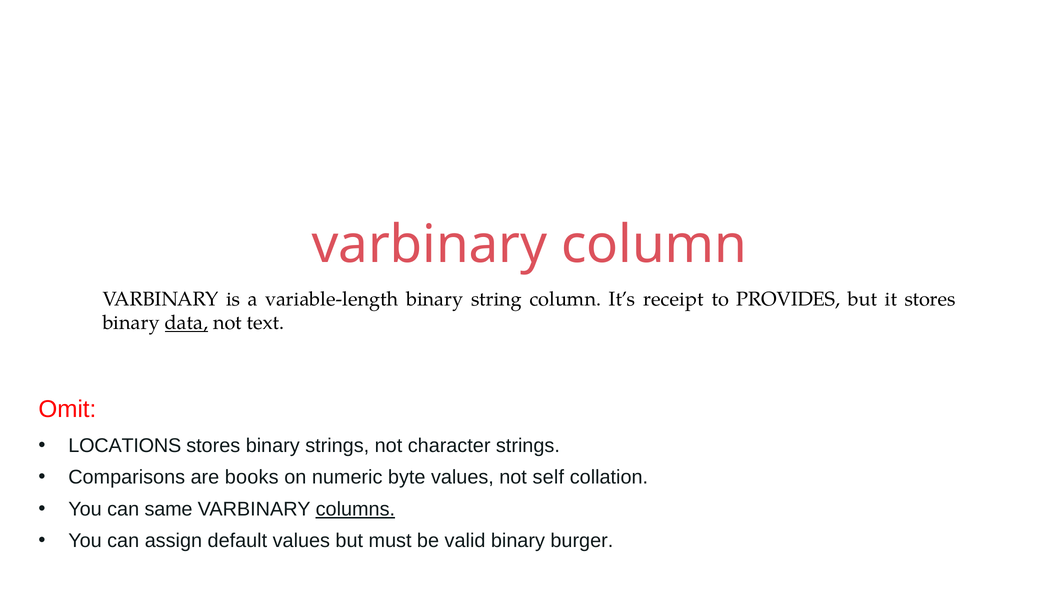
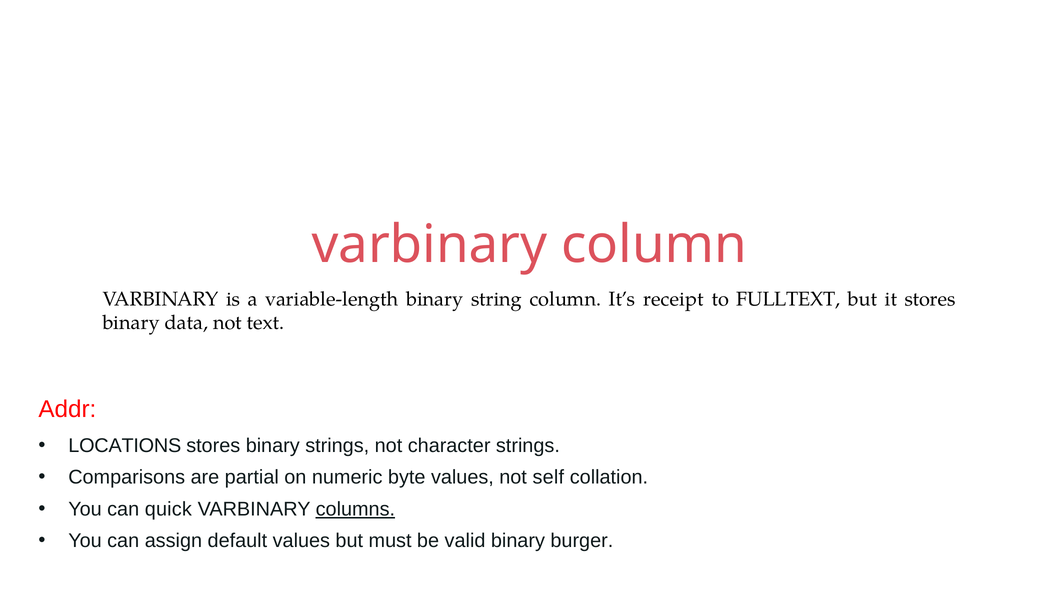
PROVIDES: PROVIDES -> FULLTEXT (788, 299)
data underline: present -> none (186, 323)
Omit: Omit -> Addr (67, 410)
books: books -> partial (252, 478)
same: same -> quick (168, 510)
